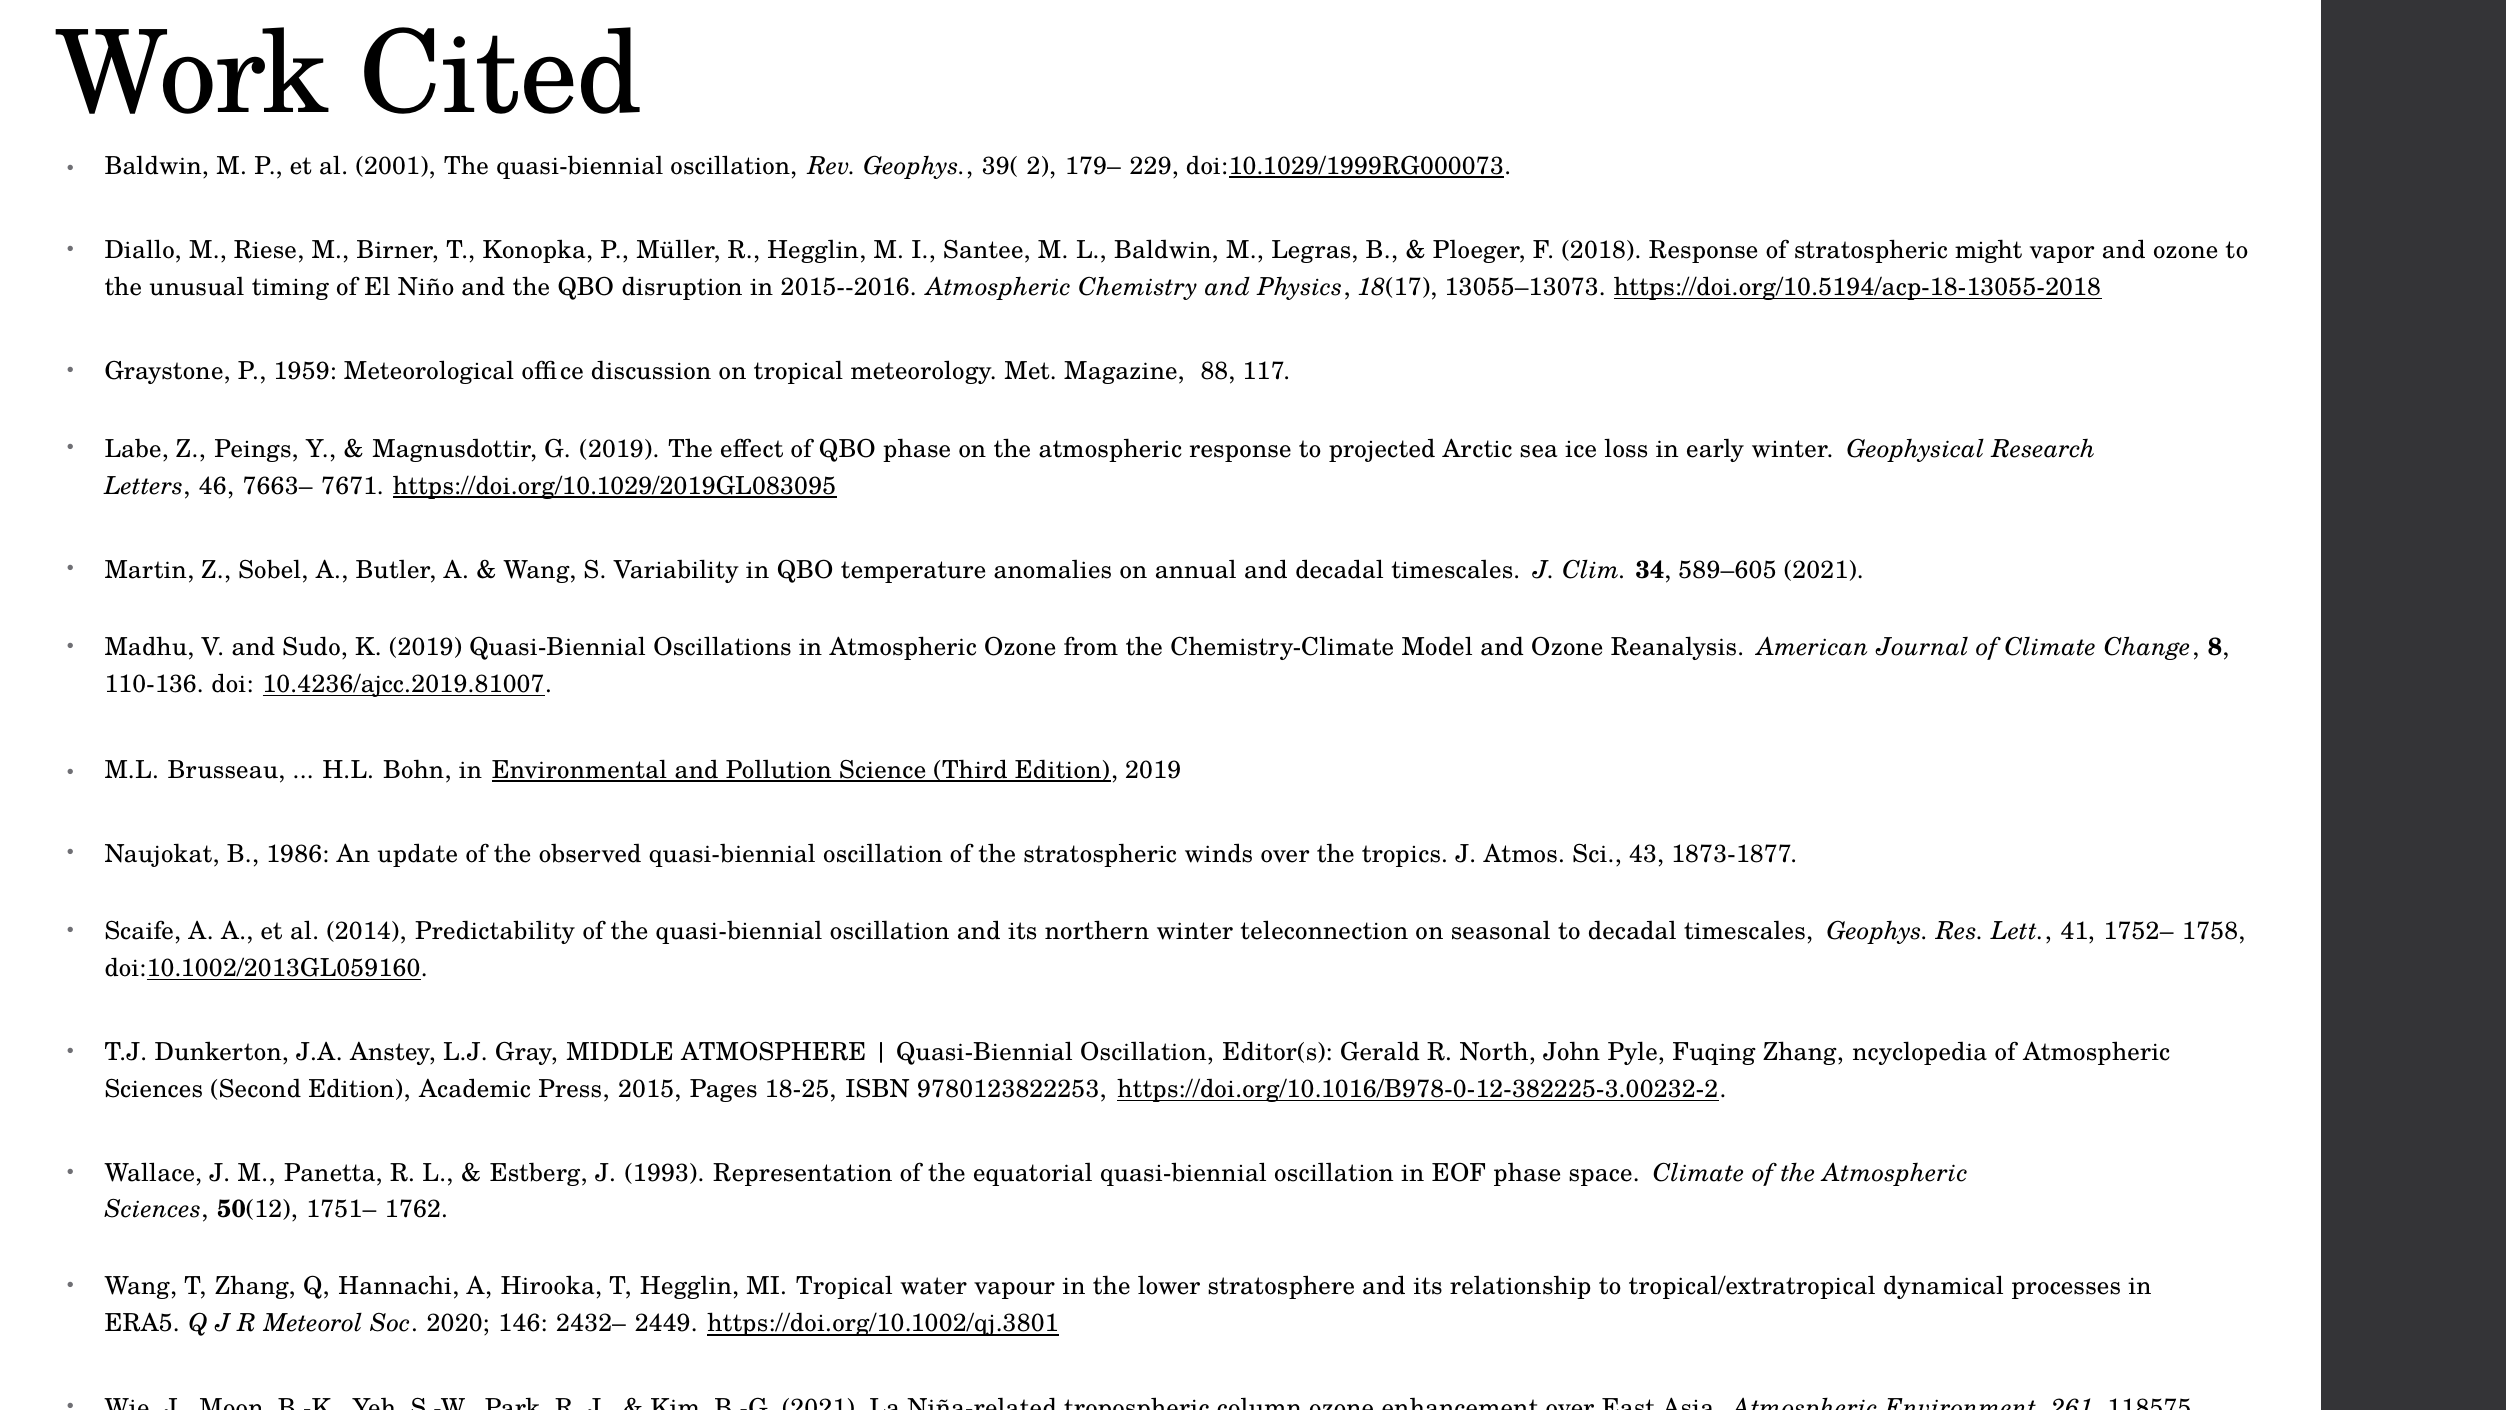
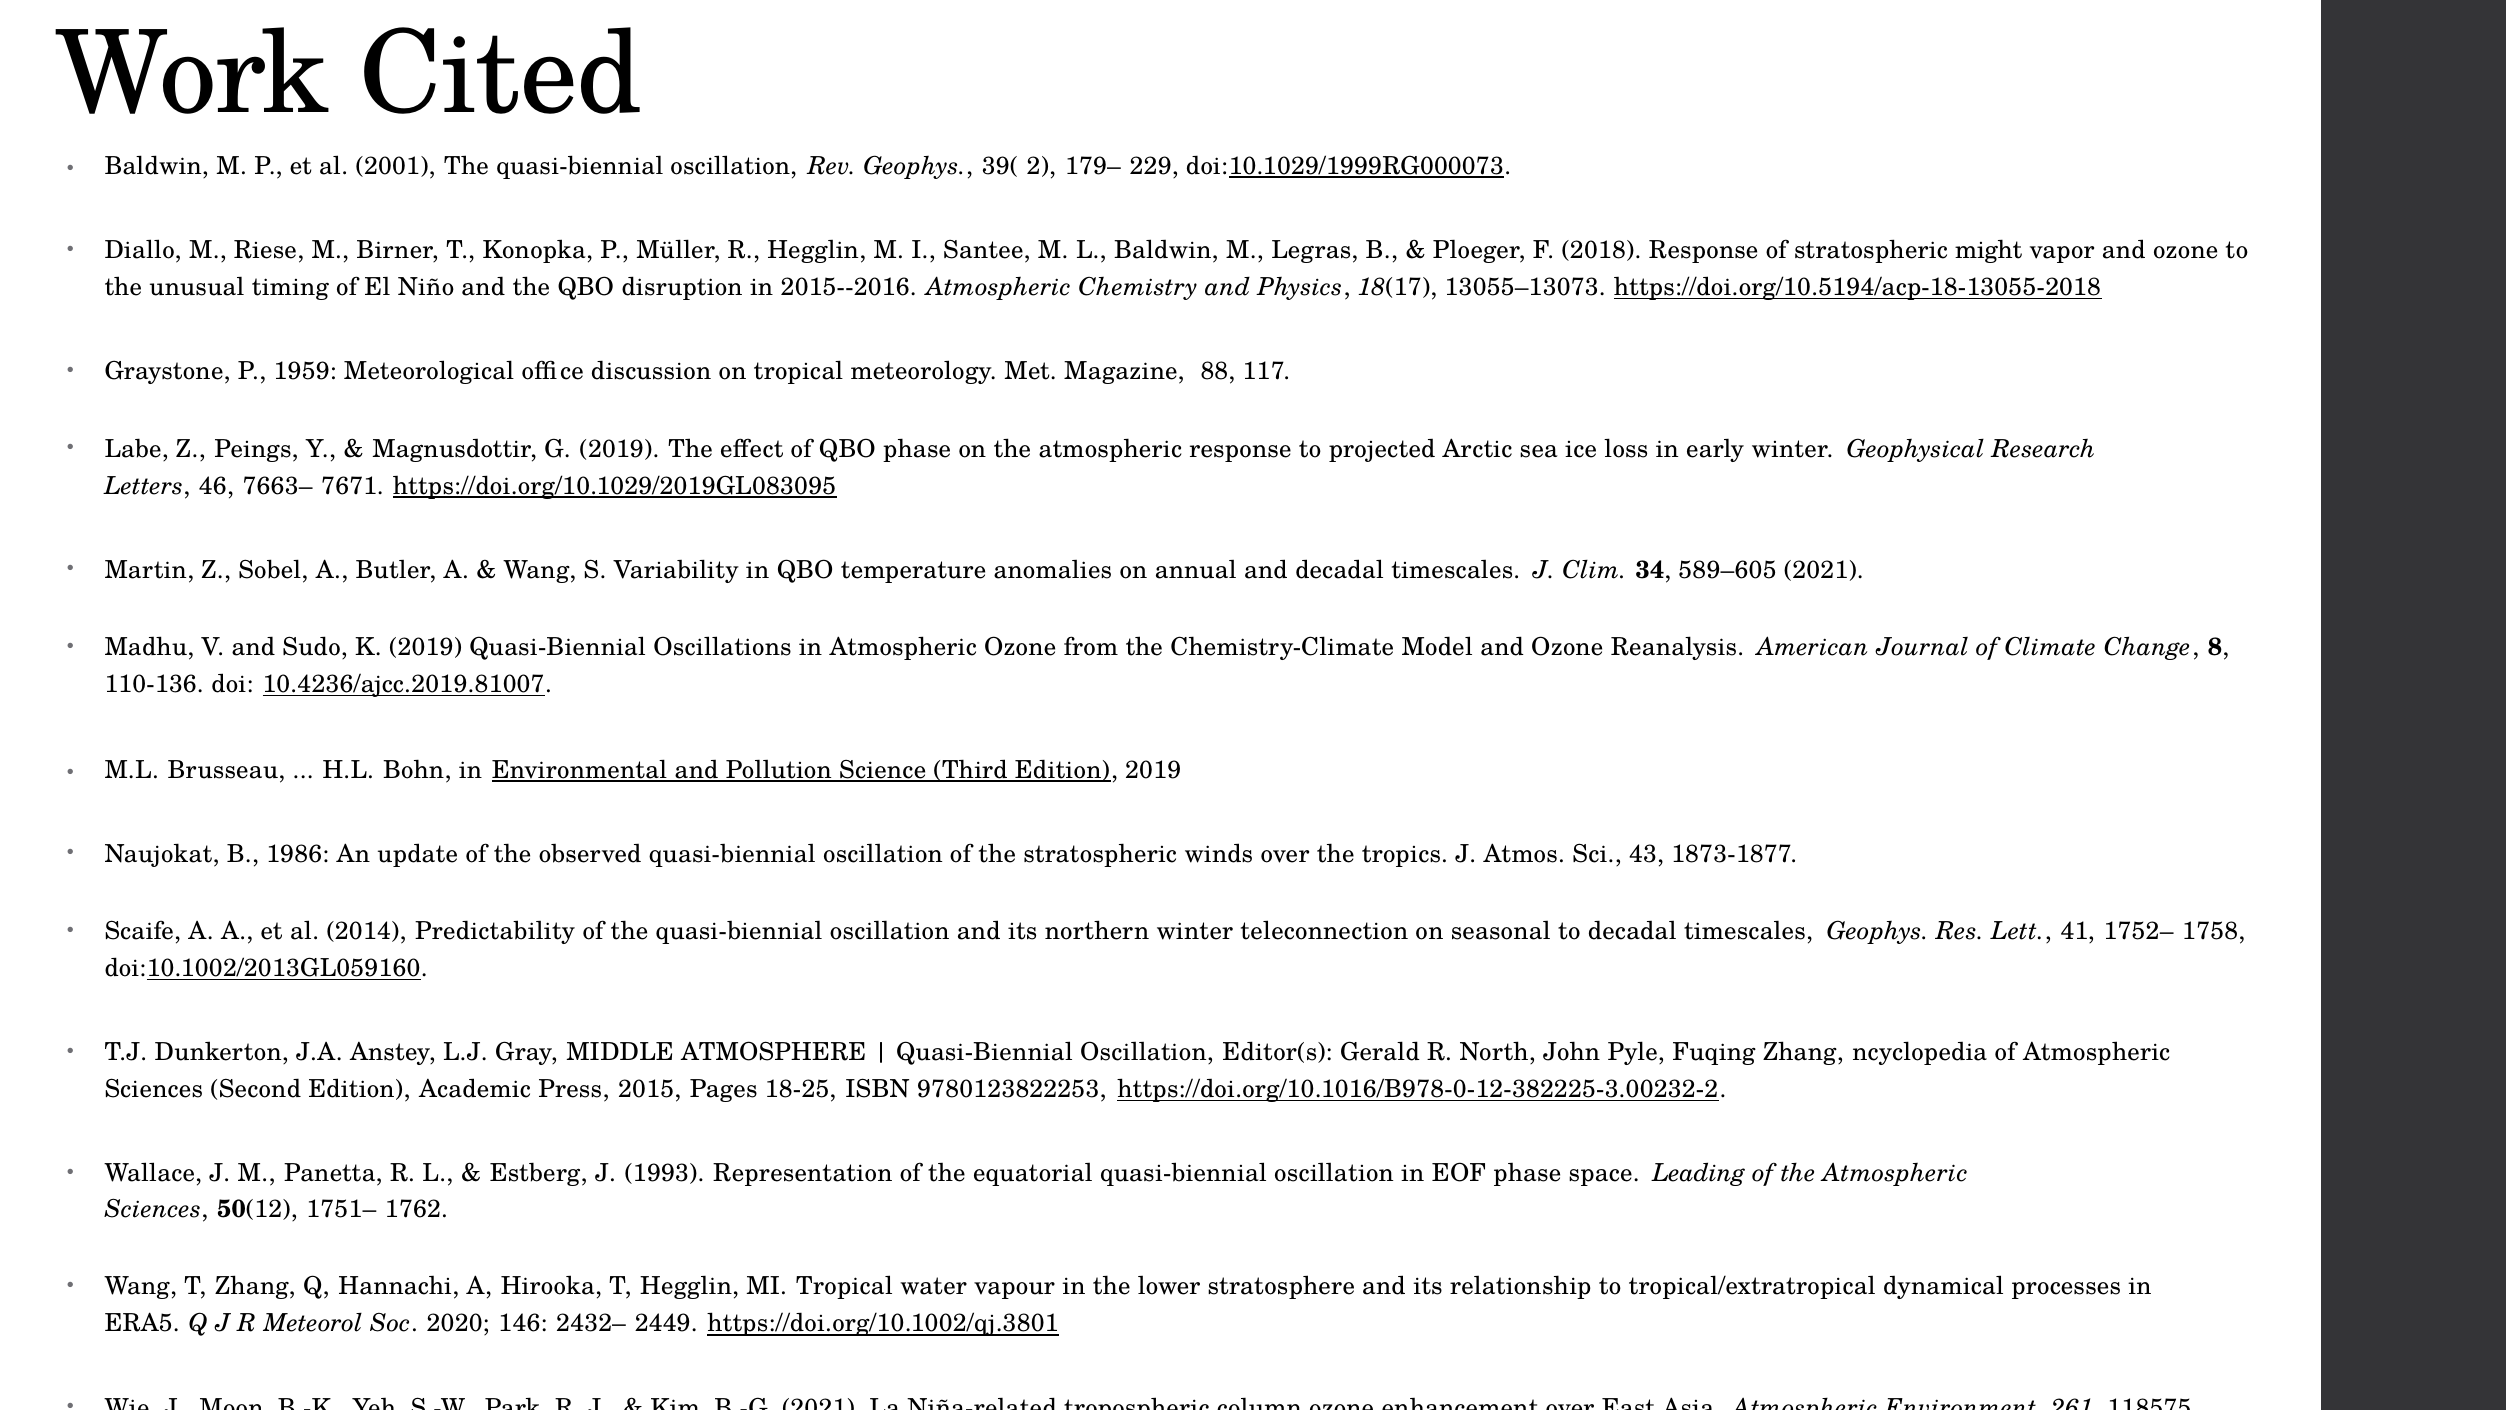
space Climate: Climate -> Leading (1699, 1173)
